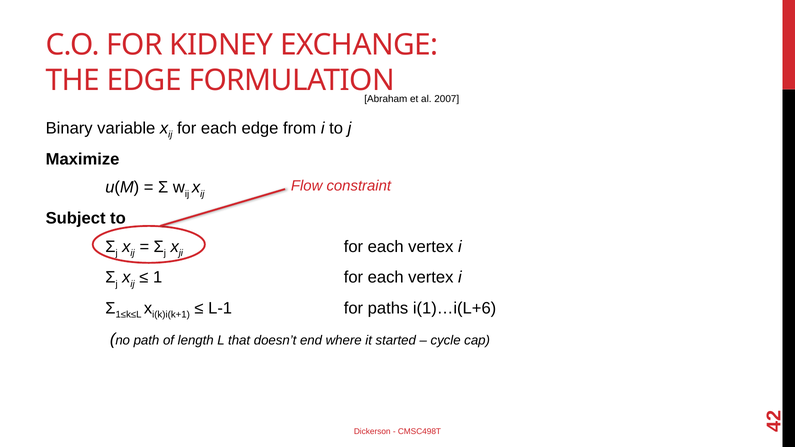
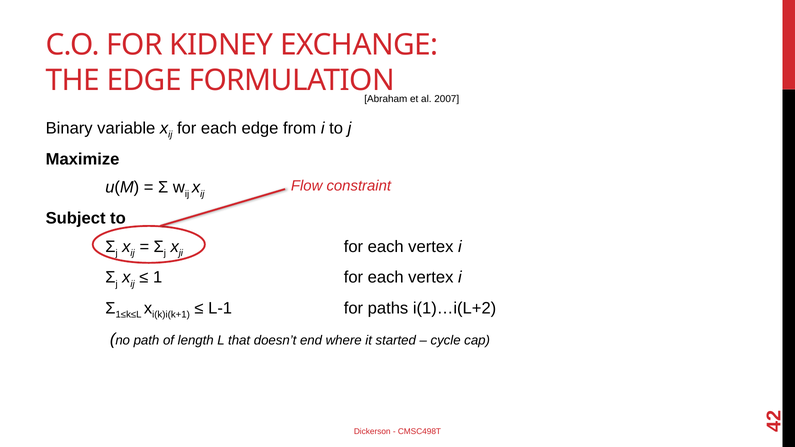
i(1)…i(L+6: i(1)…i(L+6 -> i(1)…i(L+2 (455, 309)
